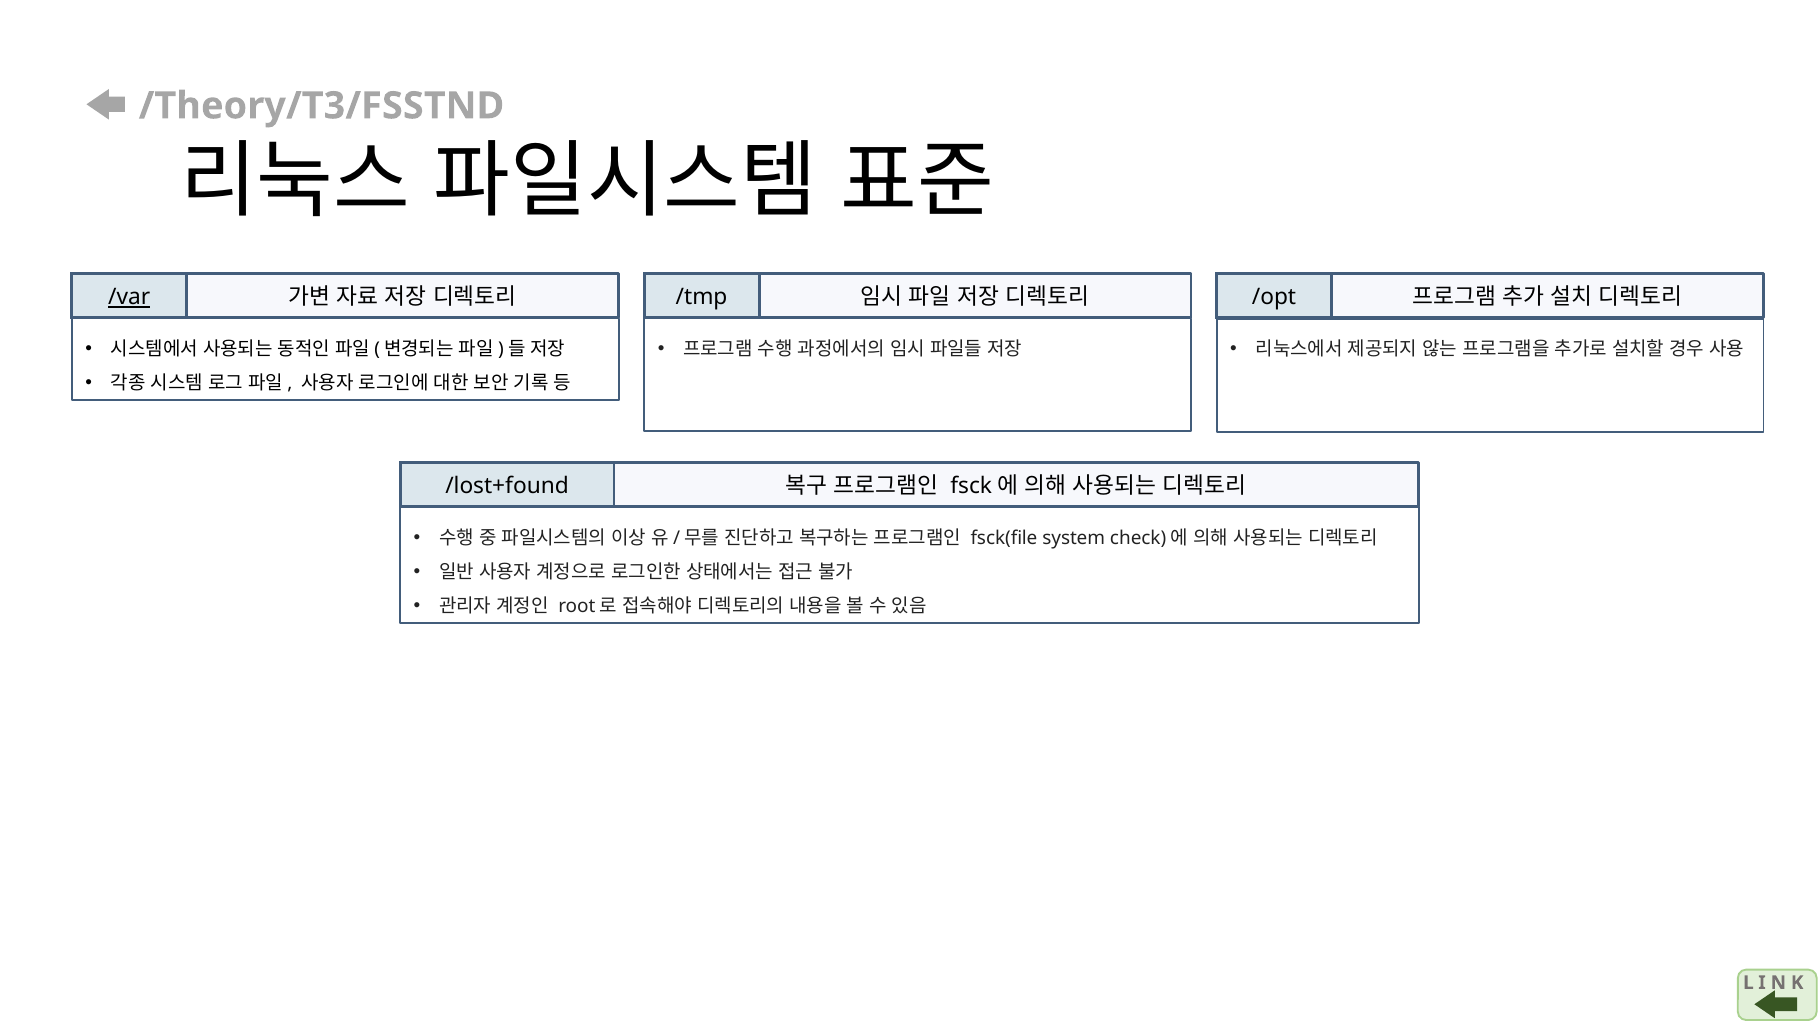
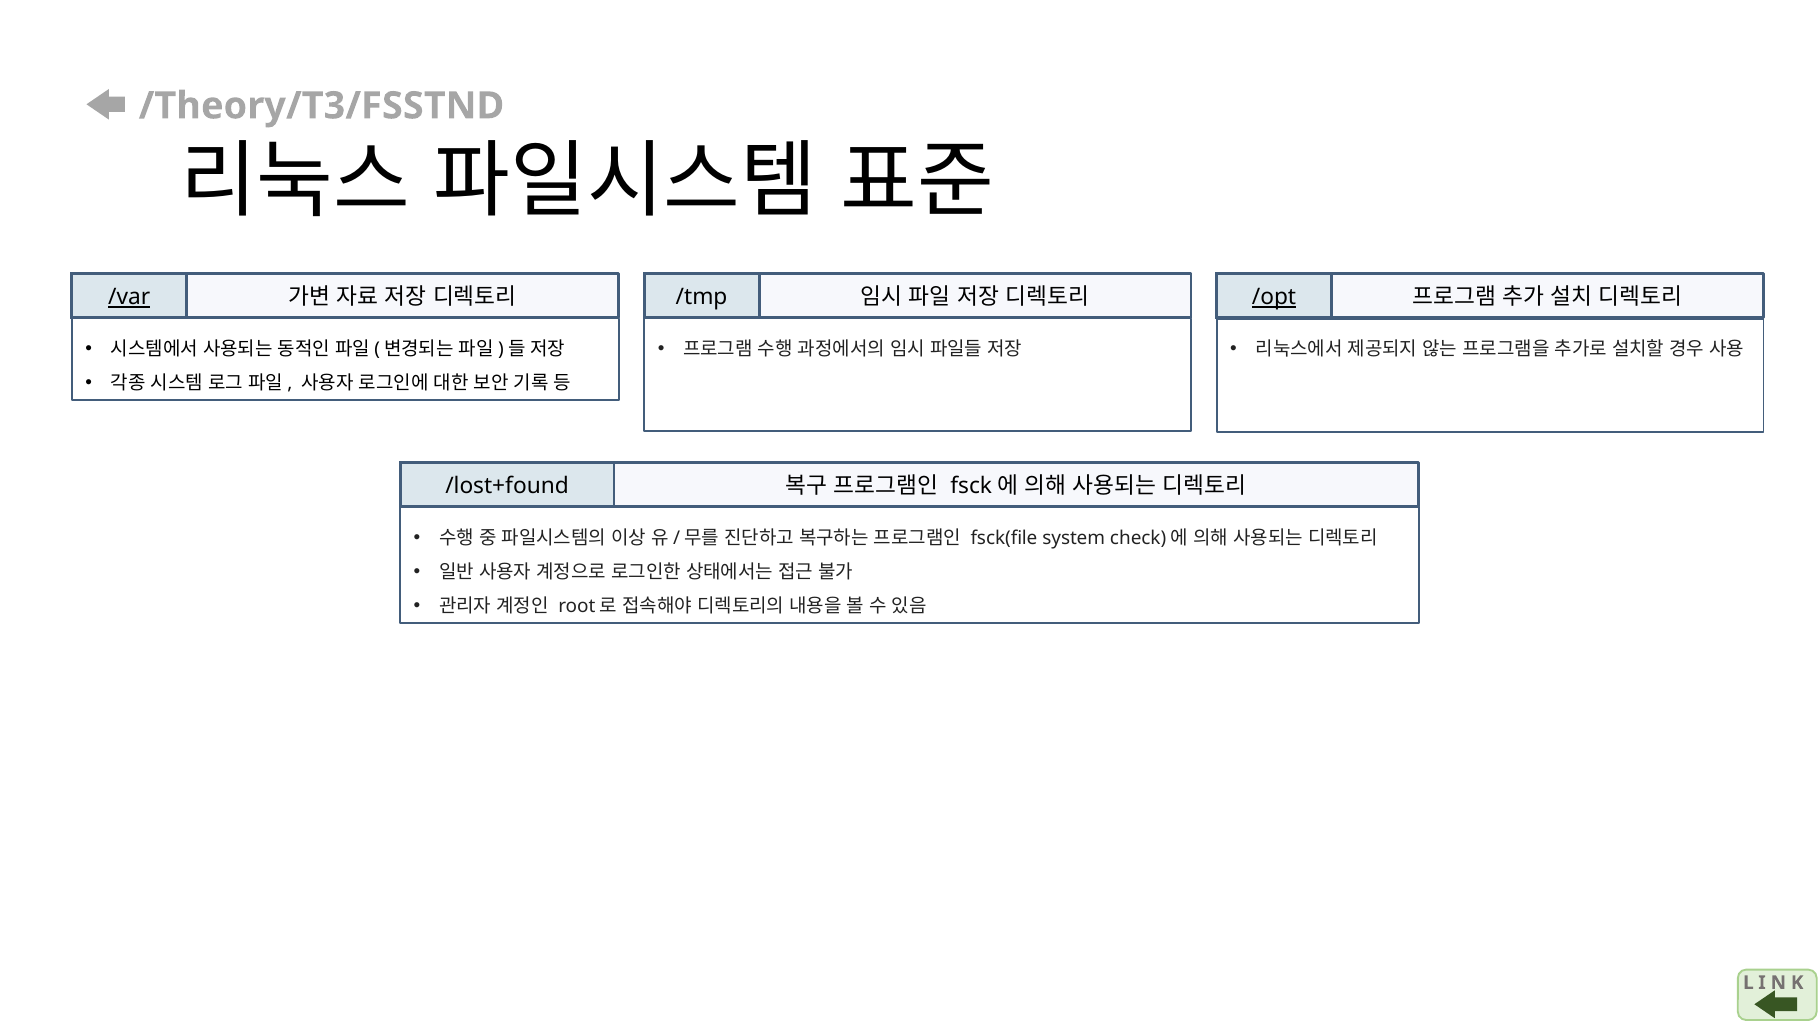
/opt underline: none -> present (1274, 297)
